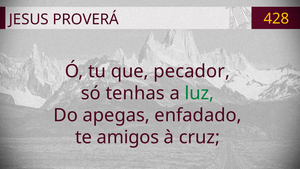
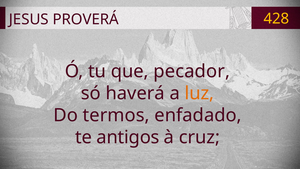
tenhas: tenhas -> haverá (135, 93)
luz colour: green -> orange (199, 93)
apegas: apegas -> termos (116, 115)
amigos: amigos -> antigos (128, 137)
